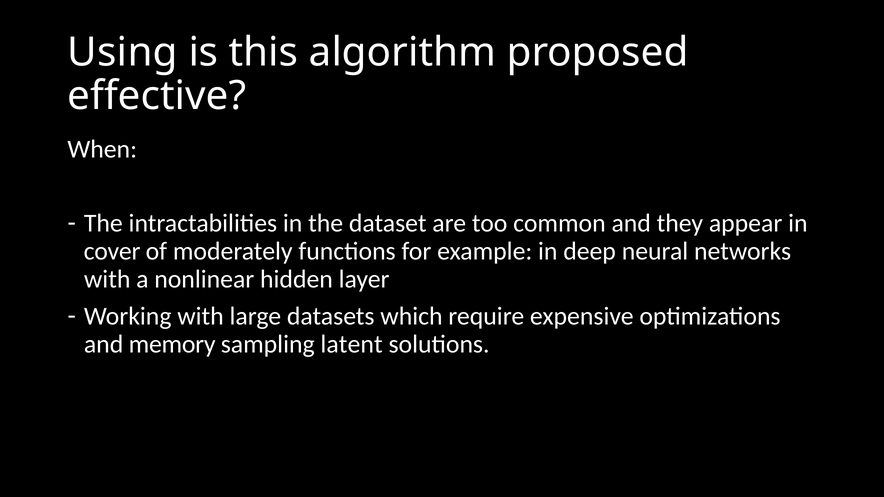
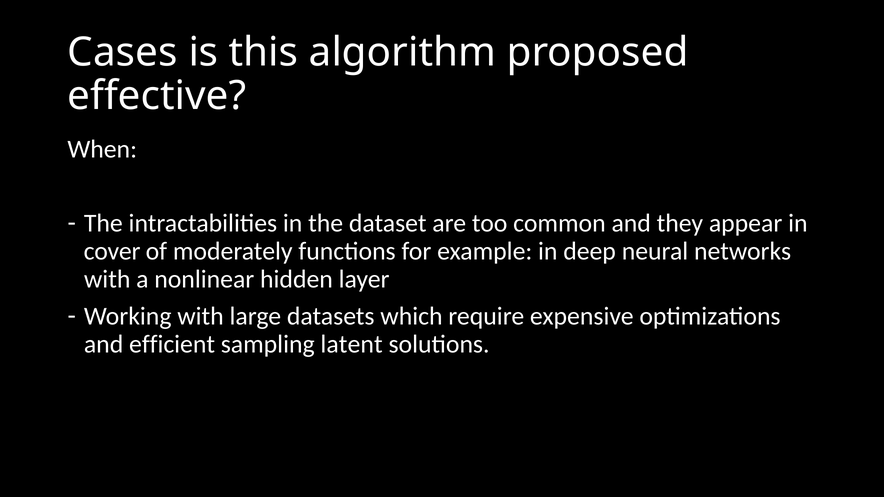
Using: Using -> Cases (123, 52)
memory: memory -> efficient (172, 344)
